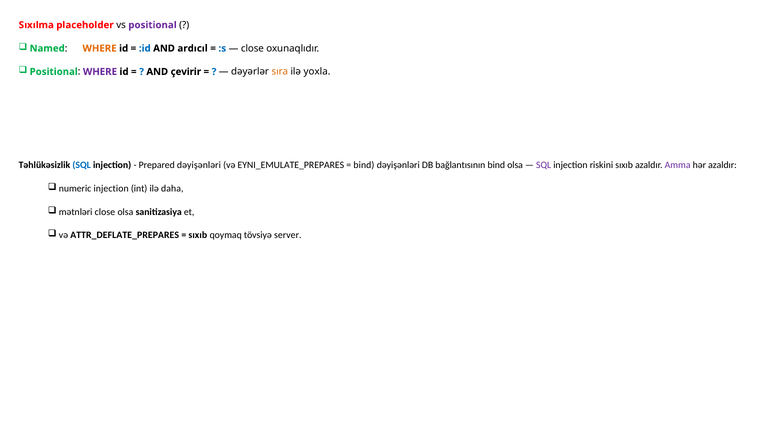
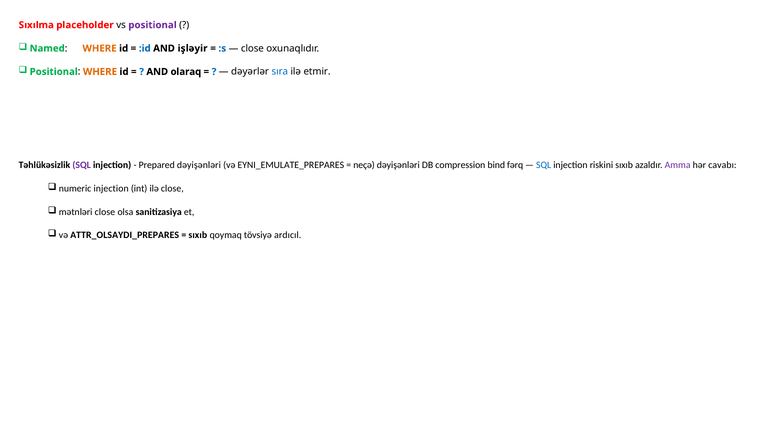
ardıcıl: ardıcıl -> işləyir (193, 48)
WHERE colour: purple -> orange (100, 72)
çevirir: çevirir -> olaraq (186, 72)
sıra colour: orange -> blue (280, 72)
yoxla: yoxla -> etmir (317, 72)
SQL colour: blue -> purple (82, 165)
bind: bind -> neçə (364, 165)
bağlantısının: bağlantısının -> compression (460, 165)
bind olsa: olsa -> fərq (515, 165)
SQL colour: purple -> blue (544, 165)
hər azaldır: azaldır -> cavabı (722, 165)
ilə daha: daha -> close (172, 189)
ATTR_DEFLATE_PREPARES: ATTR_DEFLATE_PREPARES -> ATTR_OLSAYDI_PREPARES (125, 235)
server: server -> ardıcıl (288, 235)
